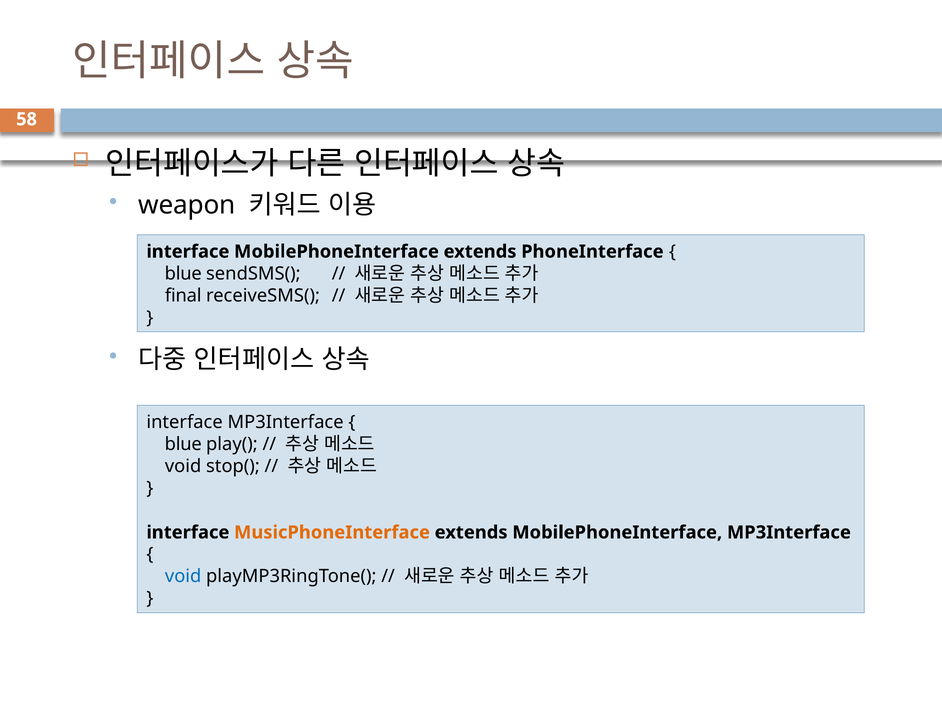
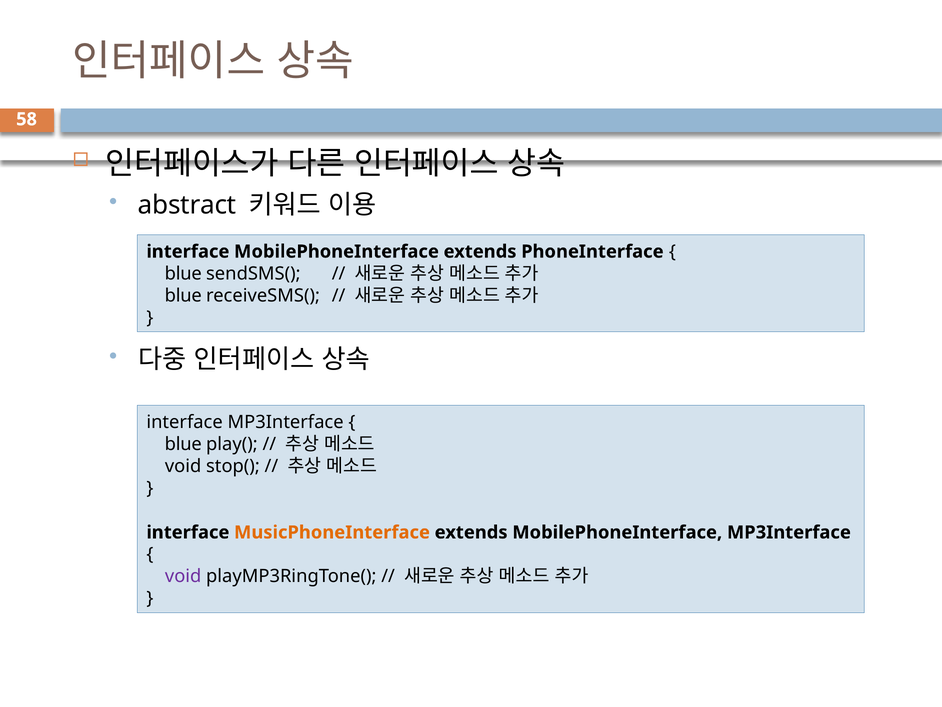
weapon: weapon -> abstract (187, 205)
final: final -> blue (183, 295)
void colour: blue -> purple (183, 576)
